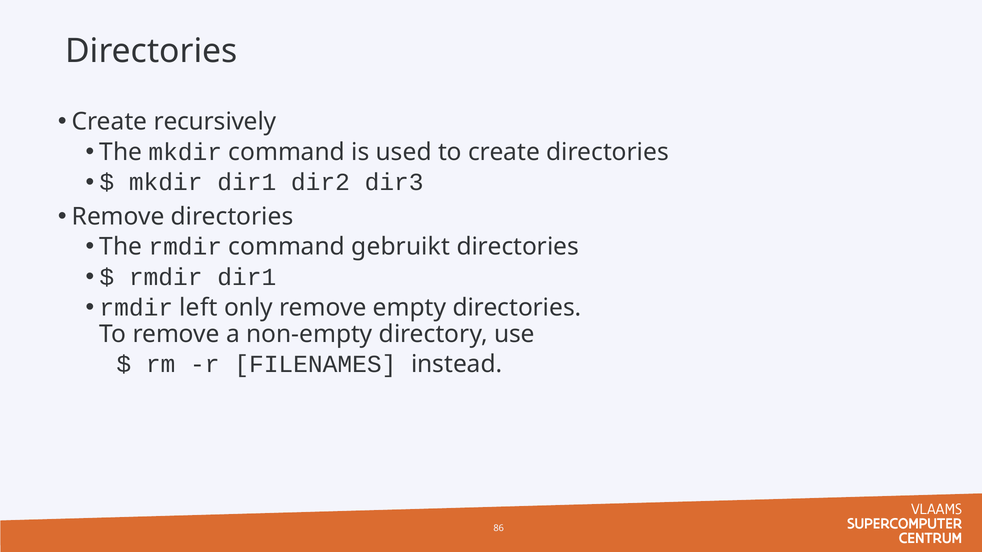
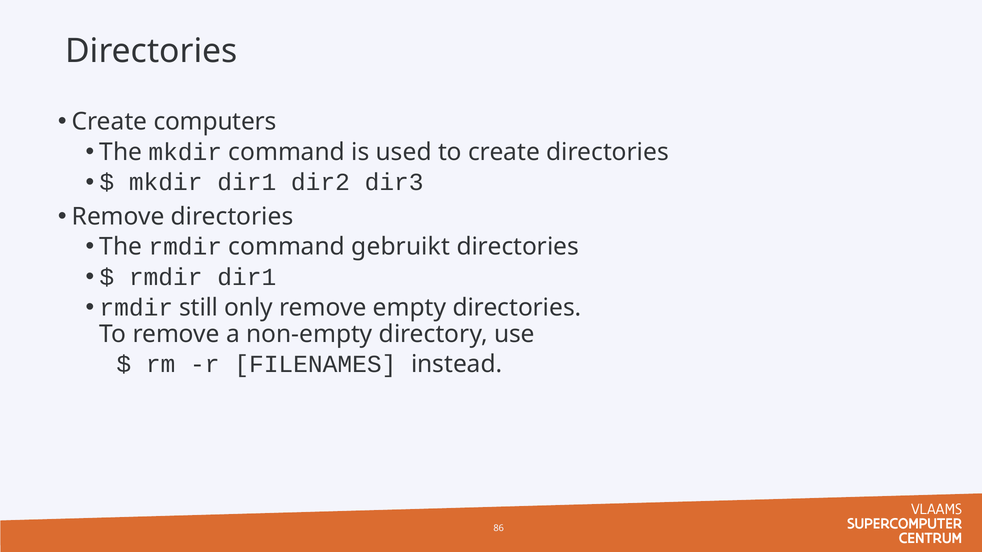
recursively: recursively -> computers (215, 122)
left: left -> still (199, 308)
